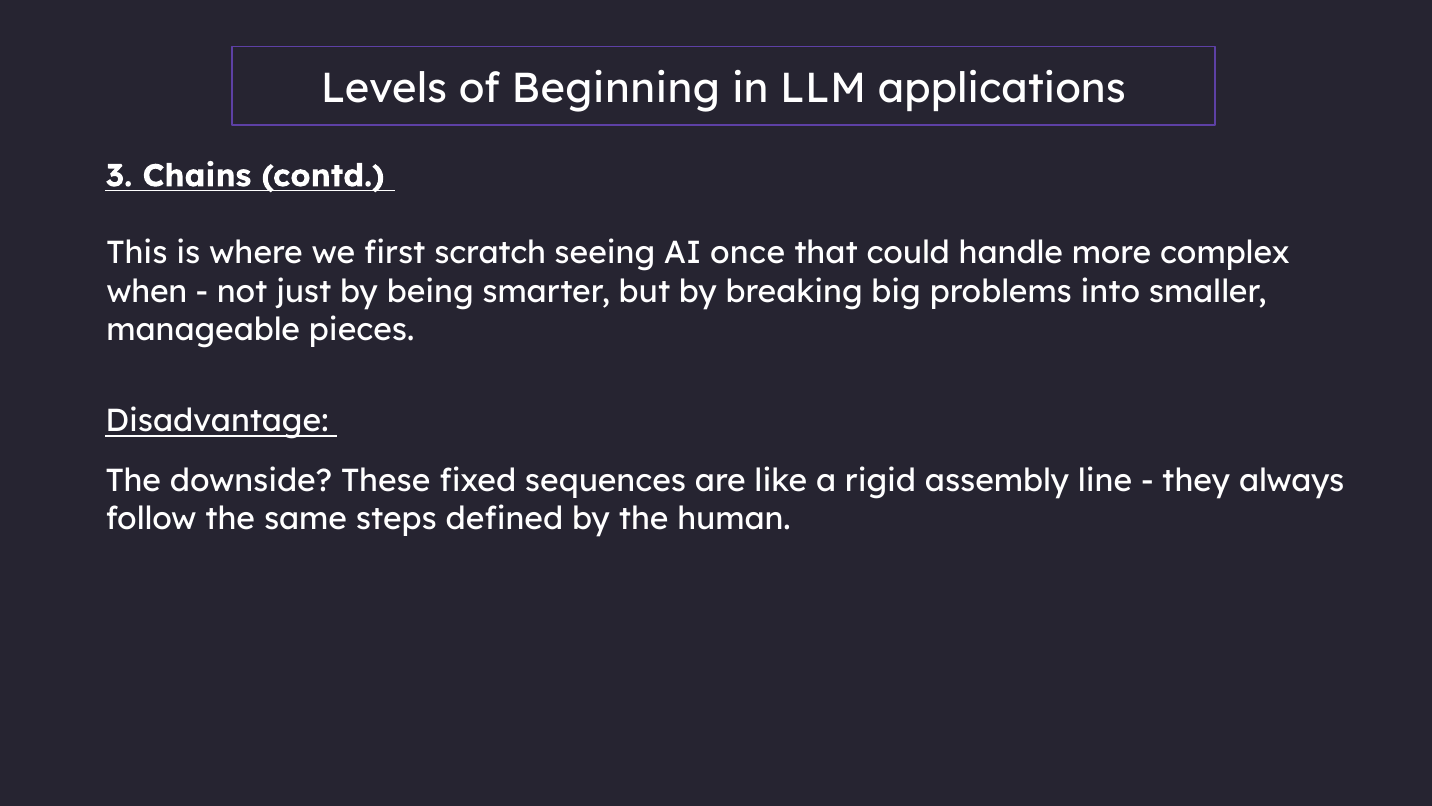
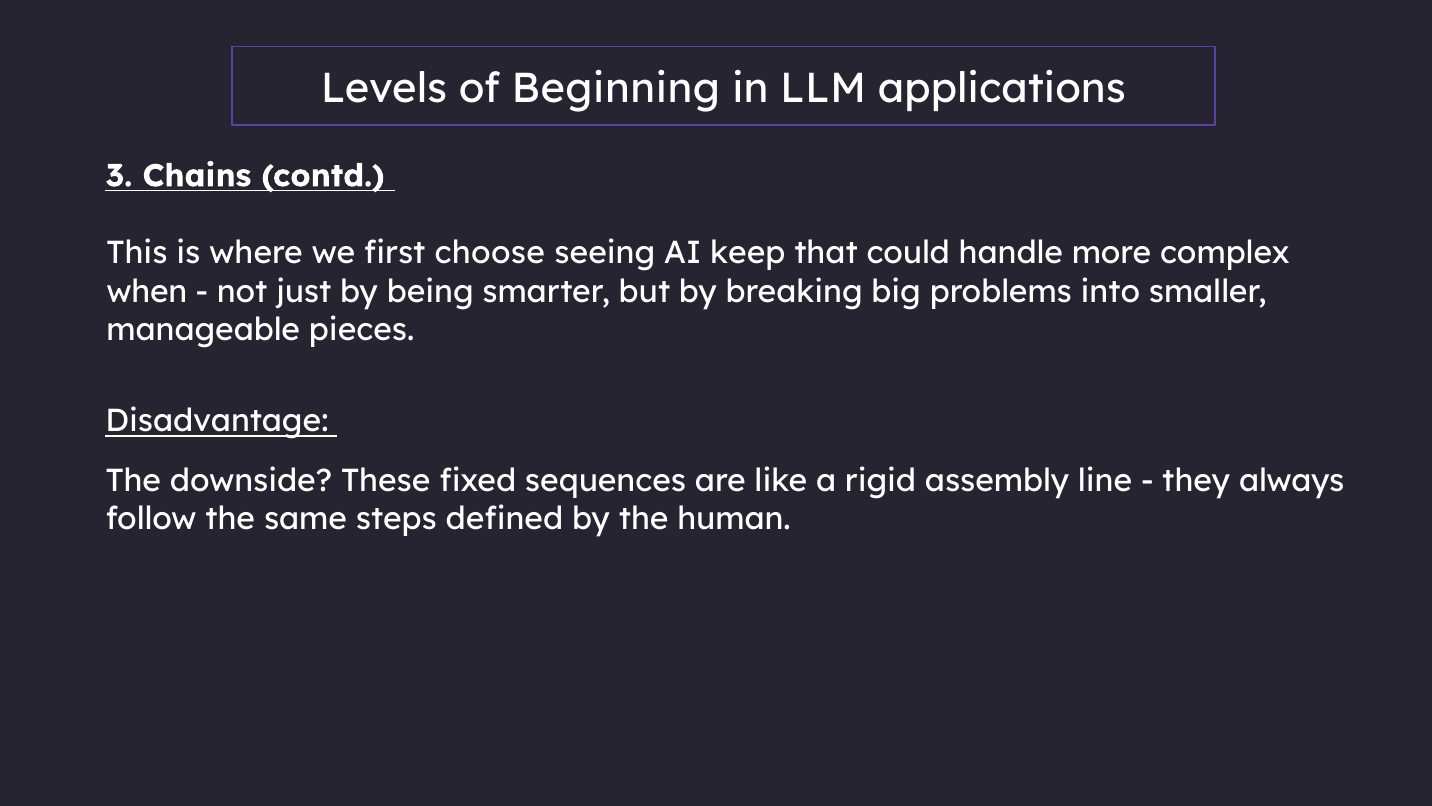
scratch: scratch -> choose (490, 253)
once: once -> keep (748, 253)
